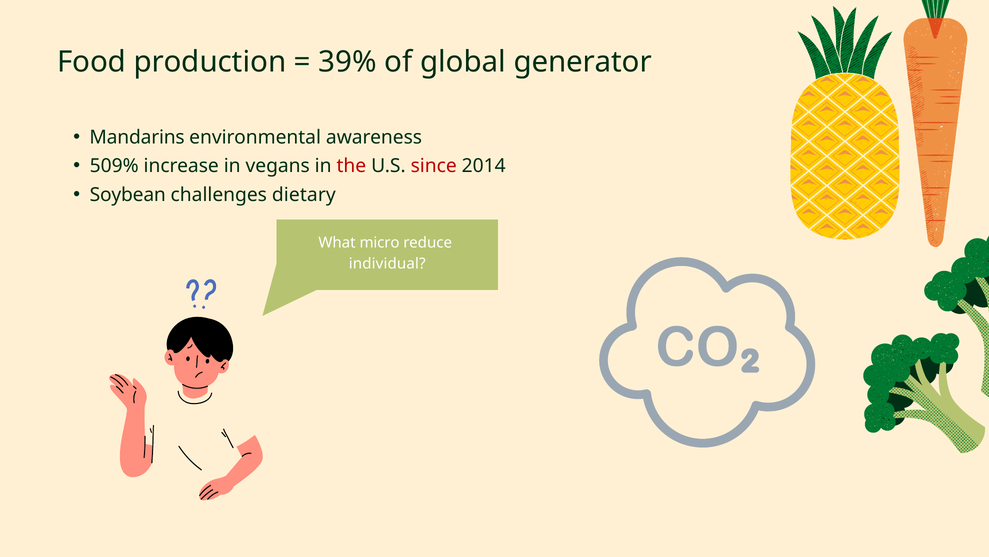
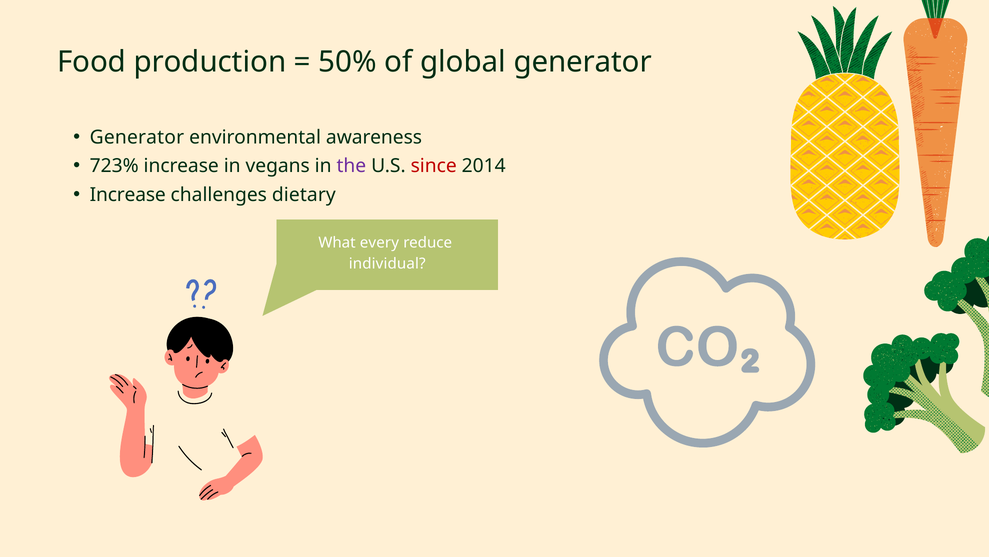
39%: 39% -> 50% (348, 62)
Mandarins: Mandarins -> Generator (137, 137)
509%: 509% -> 723% (114, 166)
the colour: red -> purple (351, 166)
Soybean: Soybean -> Increase (128, 195)
micro: micro -> every (379, 243)
